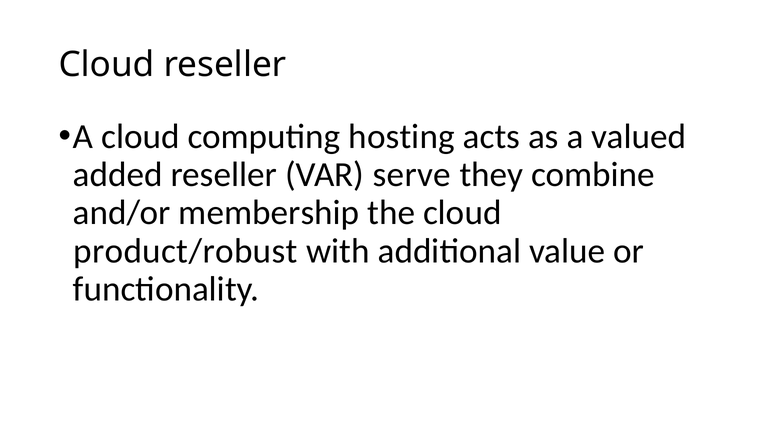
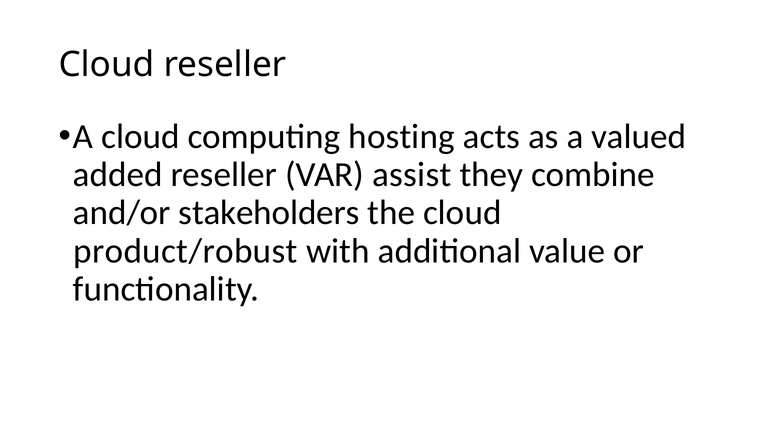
serve: serve -> assist (412, 175)
membership: membership -> stakeholders (269, 213)
